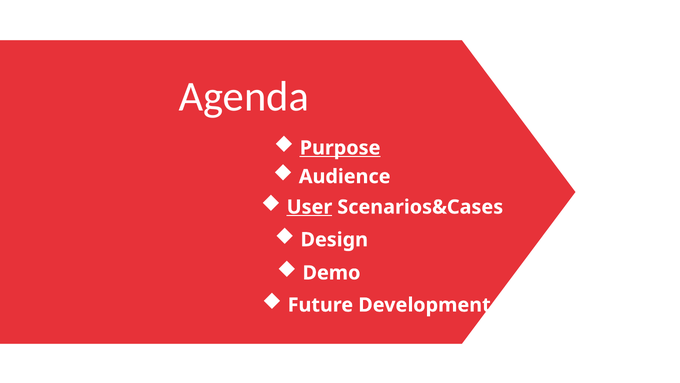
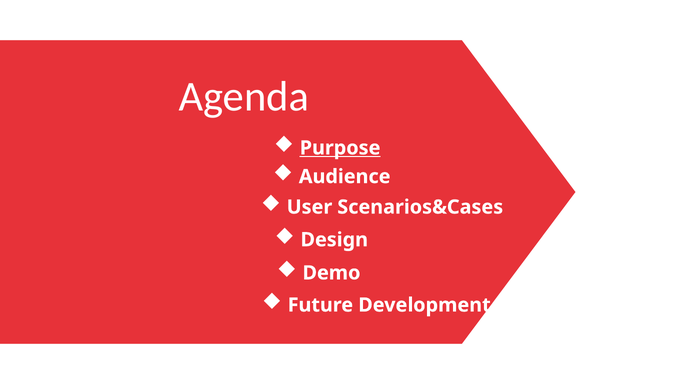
User underline: present -> none (309, 207)
